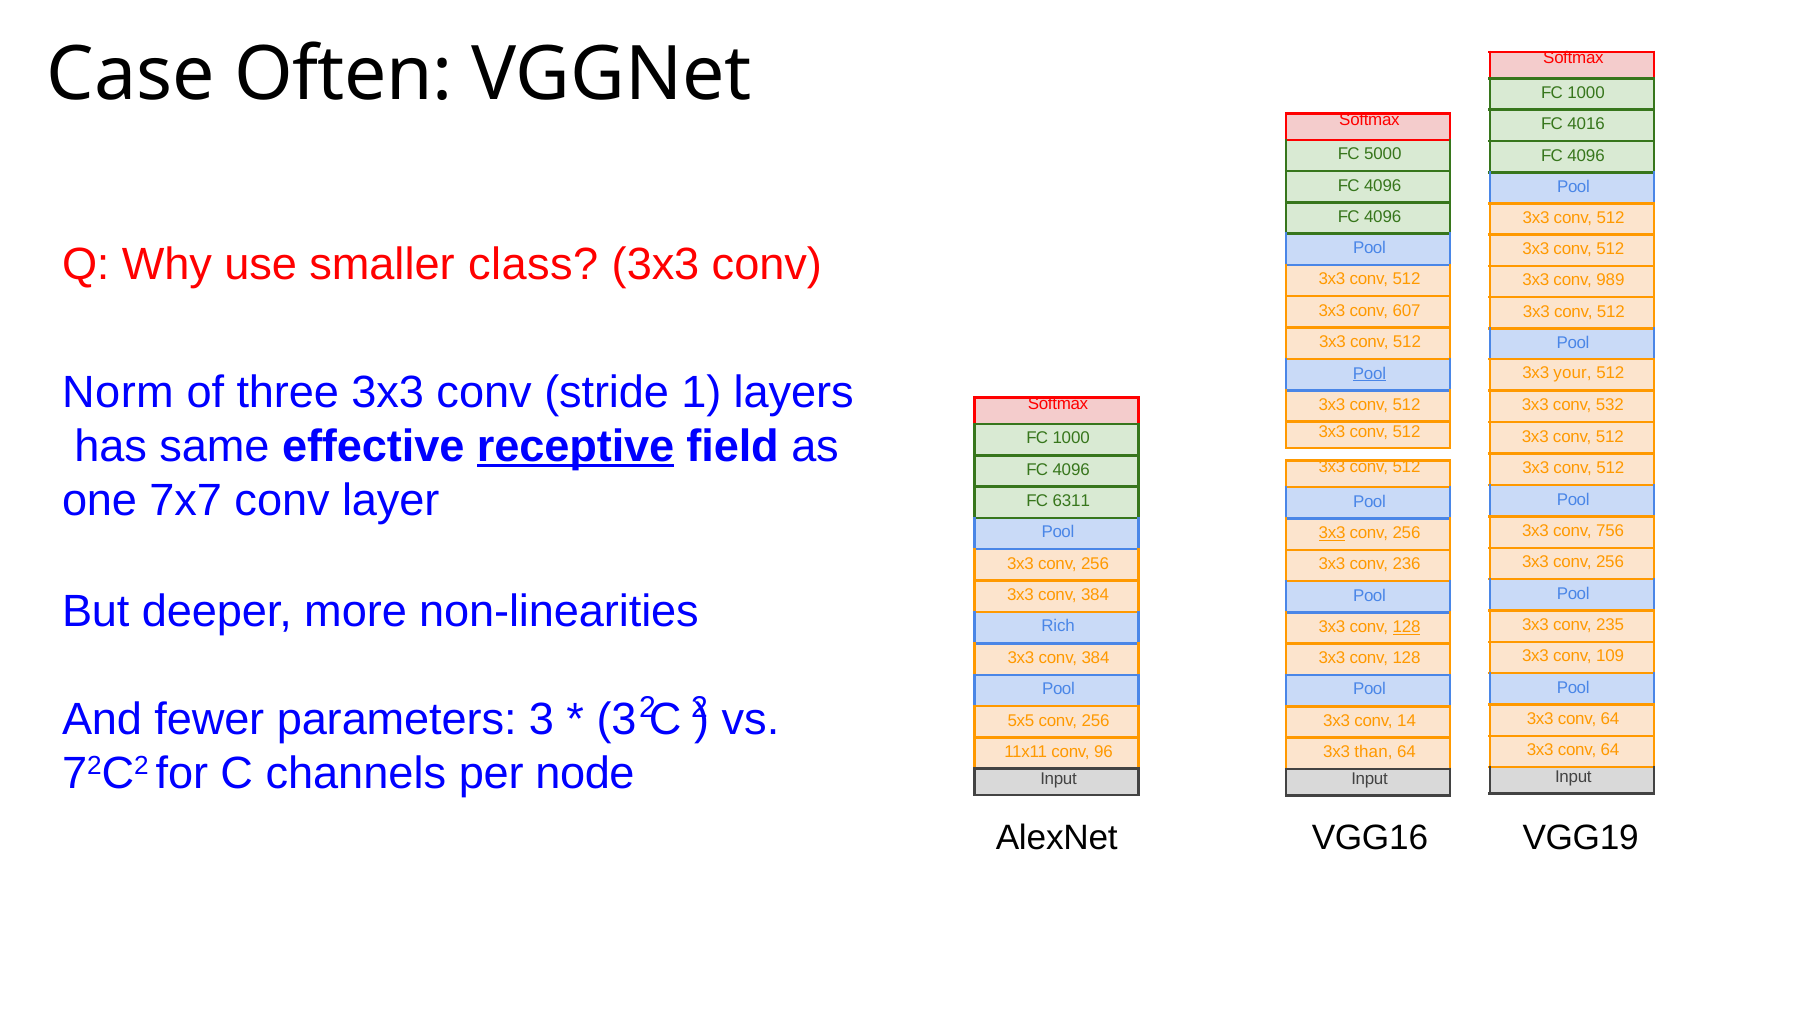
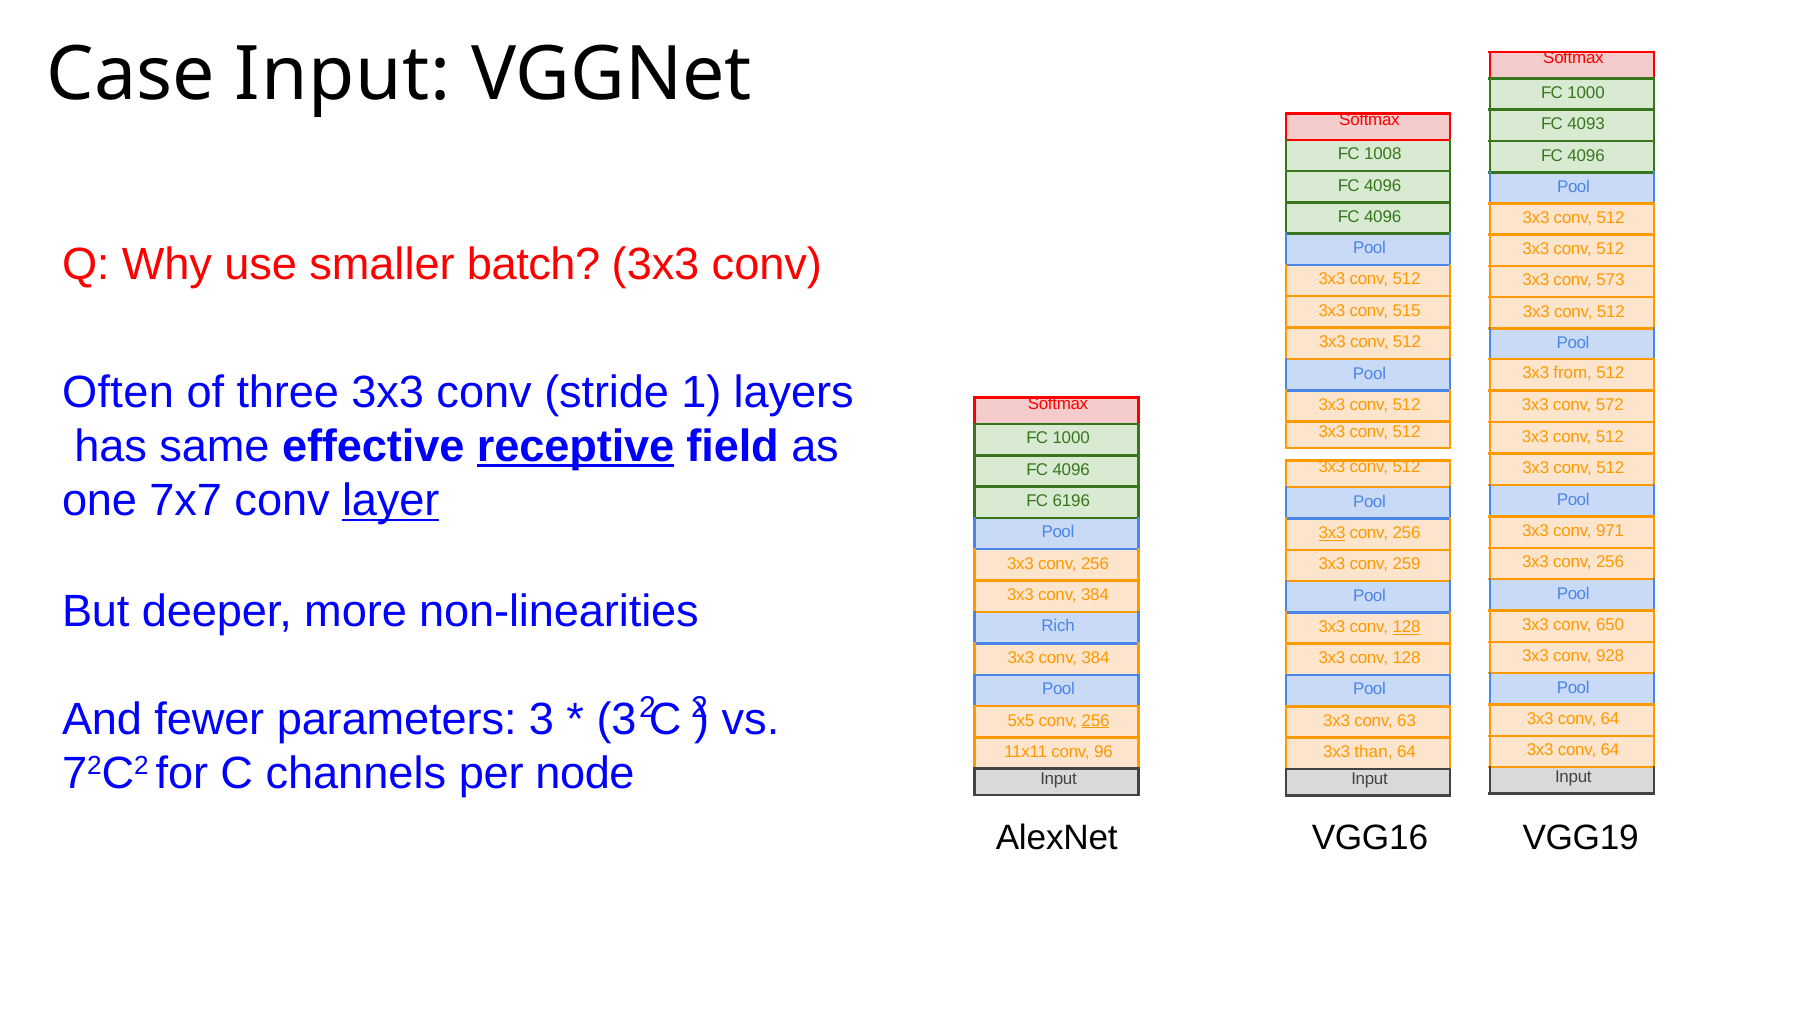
Case Often: Often -> Input (343, 75)
4016: 4016 -> 4093 (1586, 124)
5000: 5000 -> 1008 (1383, 154)
class: class -> batch (534, 264)
989: 989 -> 573 (1610, 280)
607: 607 -> 515 (1407, 311)
your: your -> from (1573, 373)
Pool underline: present -> none (1370, 374)
Norm: Norm -> Often (118, 392)
532: 532 -> 572 (1610, 405)
layer underline: none -> present (391, 500)
6311: 6311 -> 6196 (1071, 501)
756: 756 -> 971 (1610, 531)
236: 236 -> 259 (1407, 564)
235: 235 -> 650 (1610, 625)
109: 109 -> 928 (1610, 656)
256 underline: none -> present (1096, 720)
14: 14 -> 63 (1407, 721)
